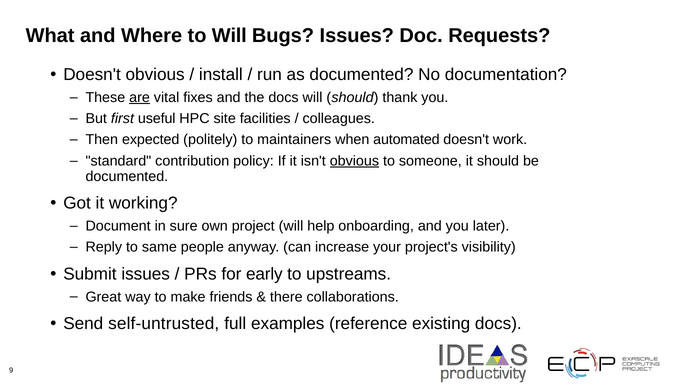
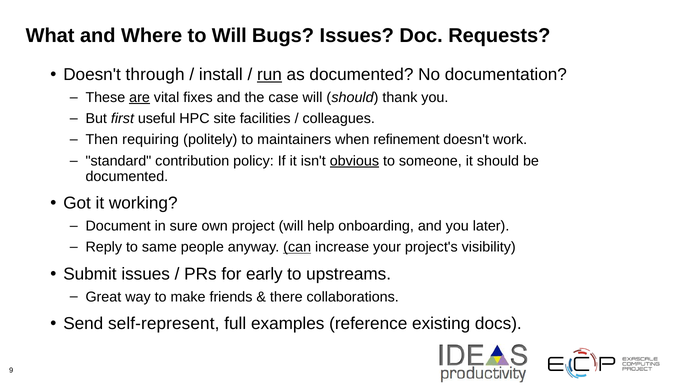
Doesn't obvious: obvious -> through (155, 75)
run underline: none -> present (269, 75)
the docs: docs -> case (284, 97)
expected: expected -> requiring (151, 140)
automated: automated -> refinement (406, 140)
can underline: none -> present (297, 247)
self-untrusted: self-untrusted -> self-represent (164, 324)
